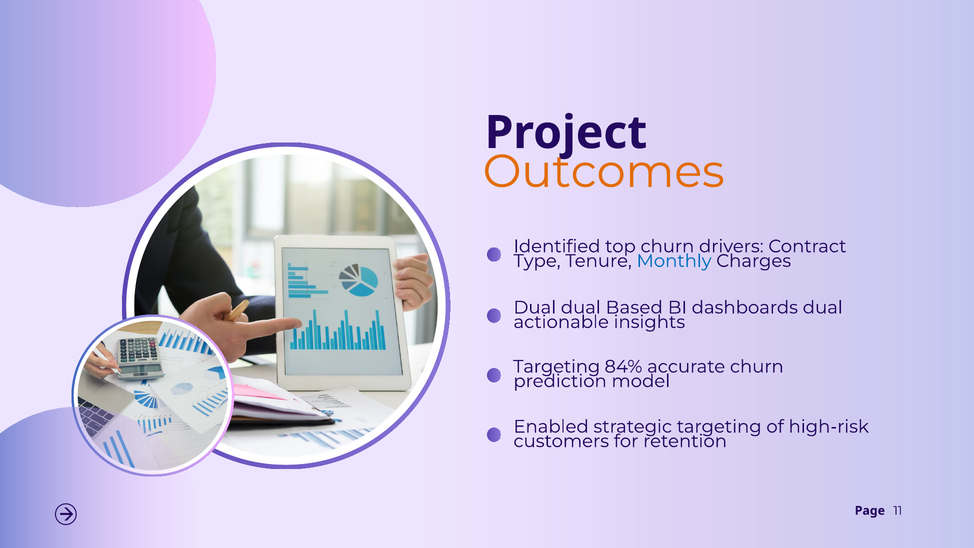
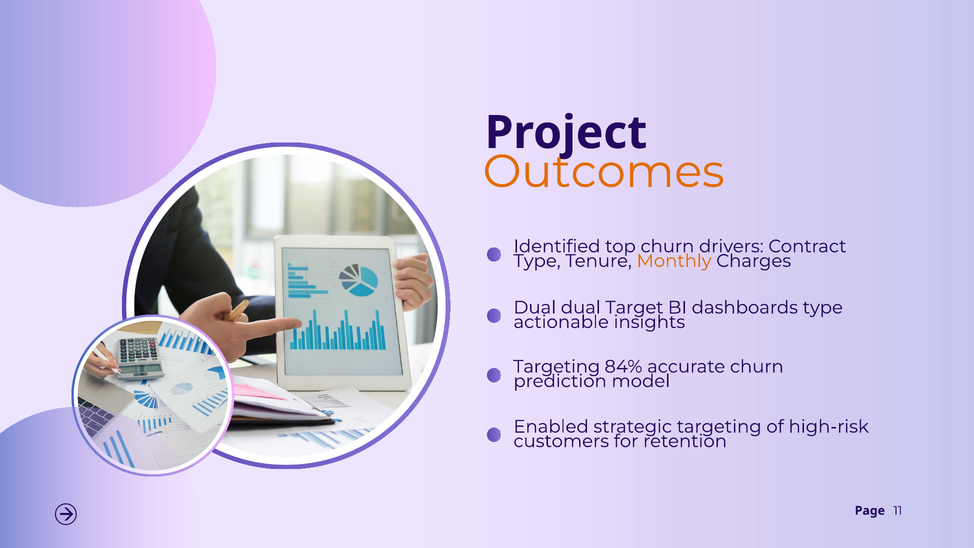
Monthly colour: blue -> orange (674, 261)
Based: Based -> Target (634, 307)
dashboards dual: dual -> type (823, 307)
